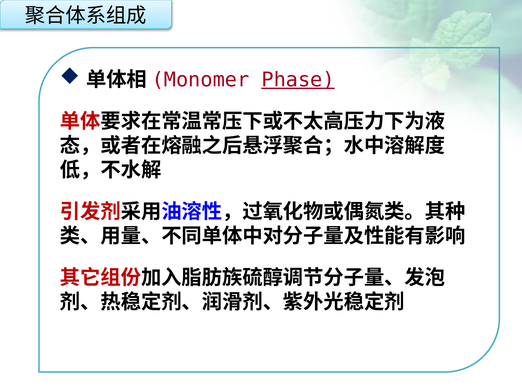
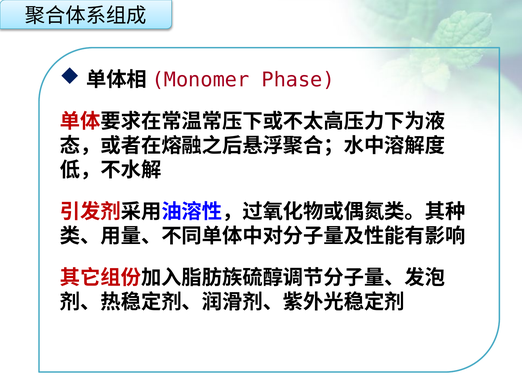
Phase underline: present -> none (298, 80)
